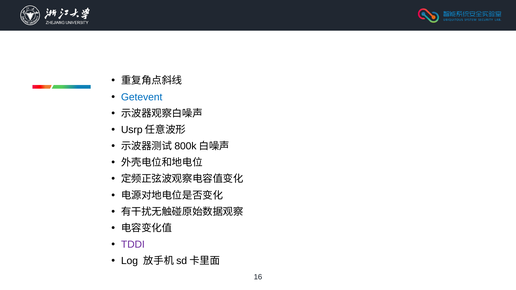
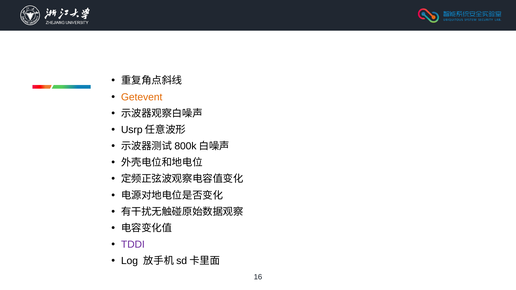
Getevent colour: blue -> orange (142, 97)
